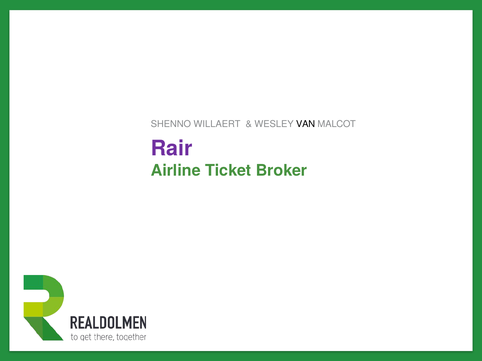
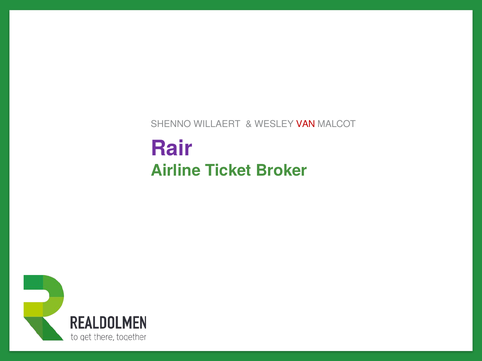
VAN colour: black -> red (306, 124)
